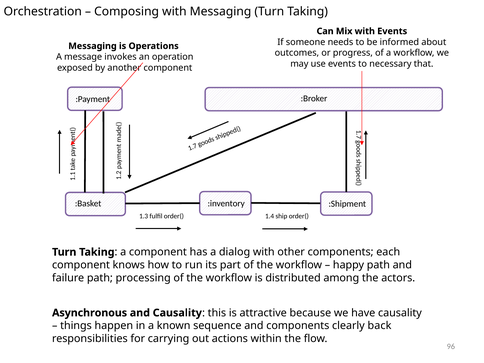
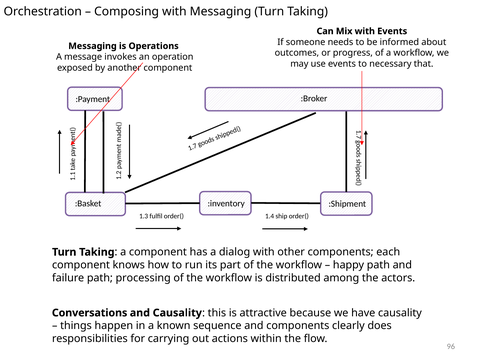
Asynchronous: Asynchronous -> Conversations (90, 313)
back: back -> does (380, 326)
